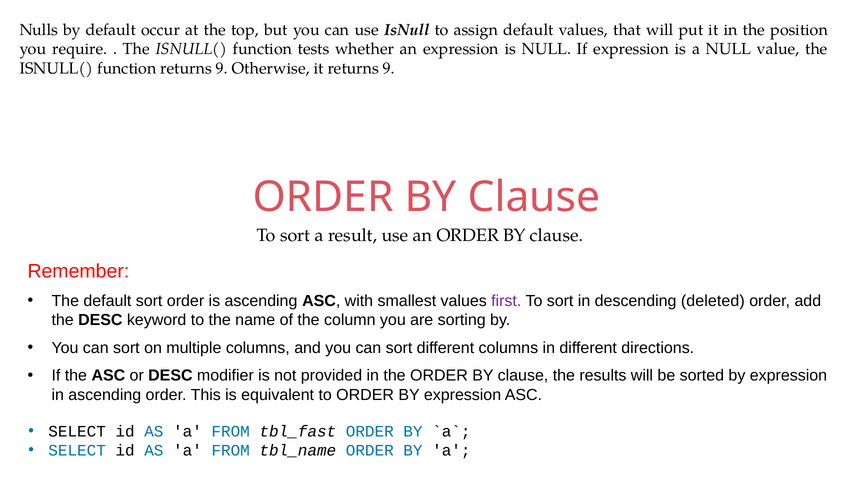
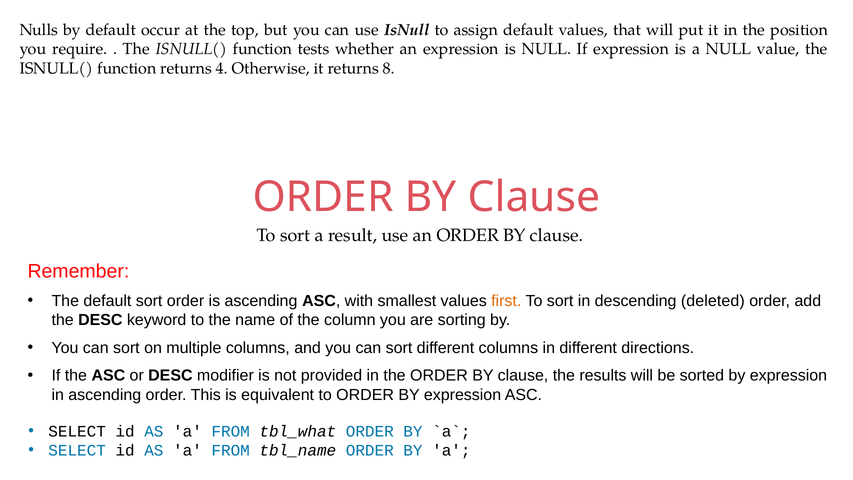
function returns 9: 9 -> 4 (222, 68)
it returns 9: 9 -> 8 (389, 68)
first colour: purple -> orange (506, 301)
tbl_fast: tbl_fast -> tbl_what (298, 431)
